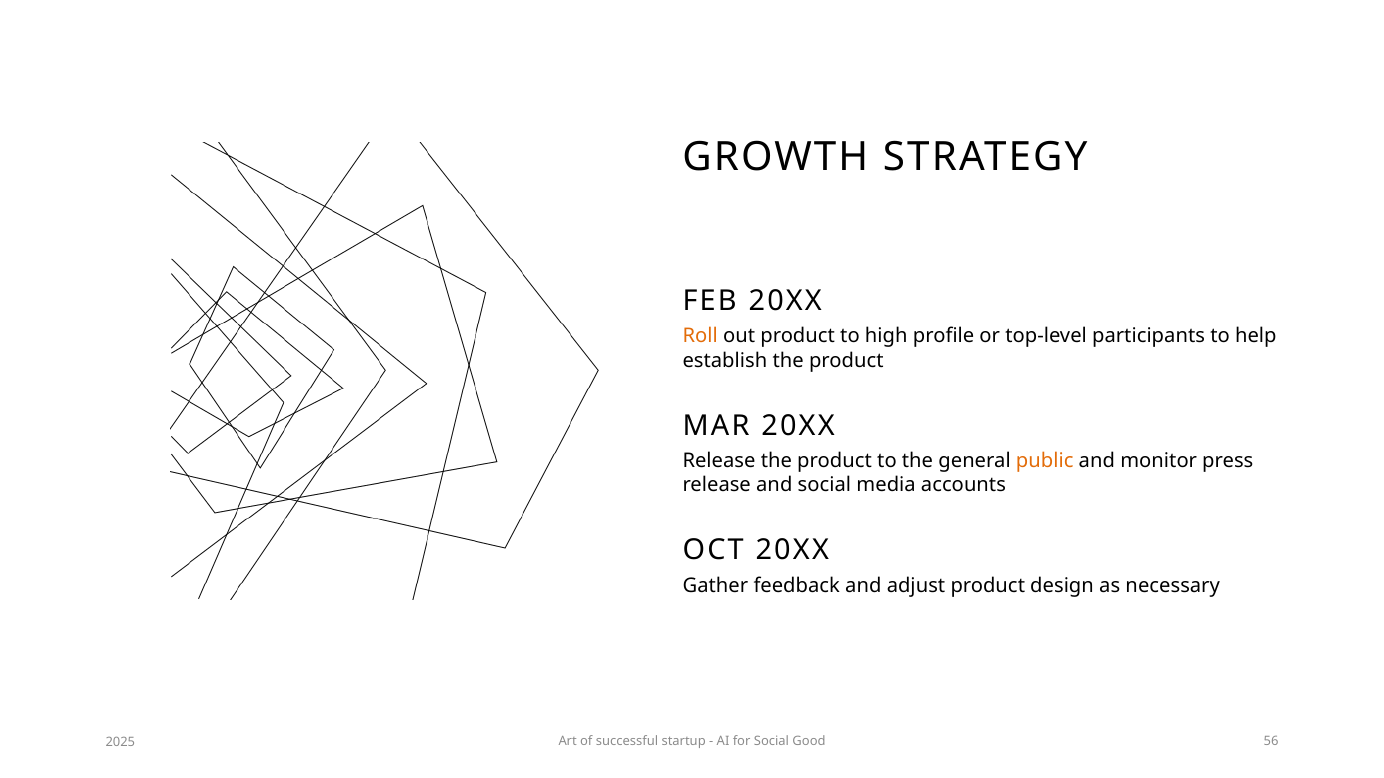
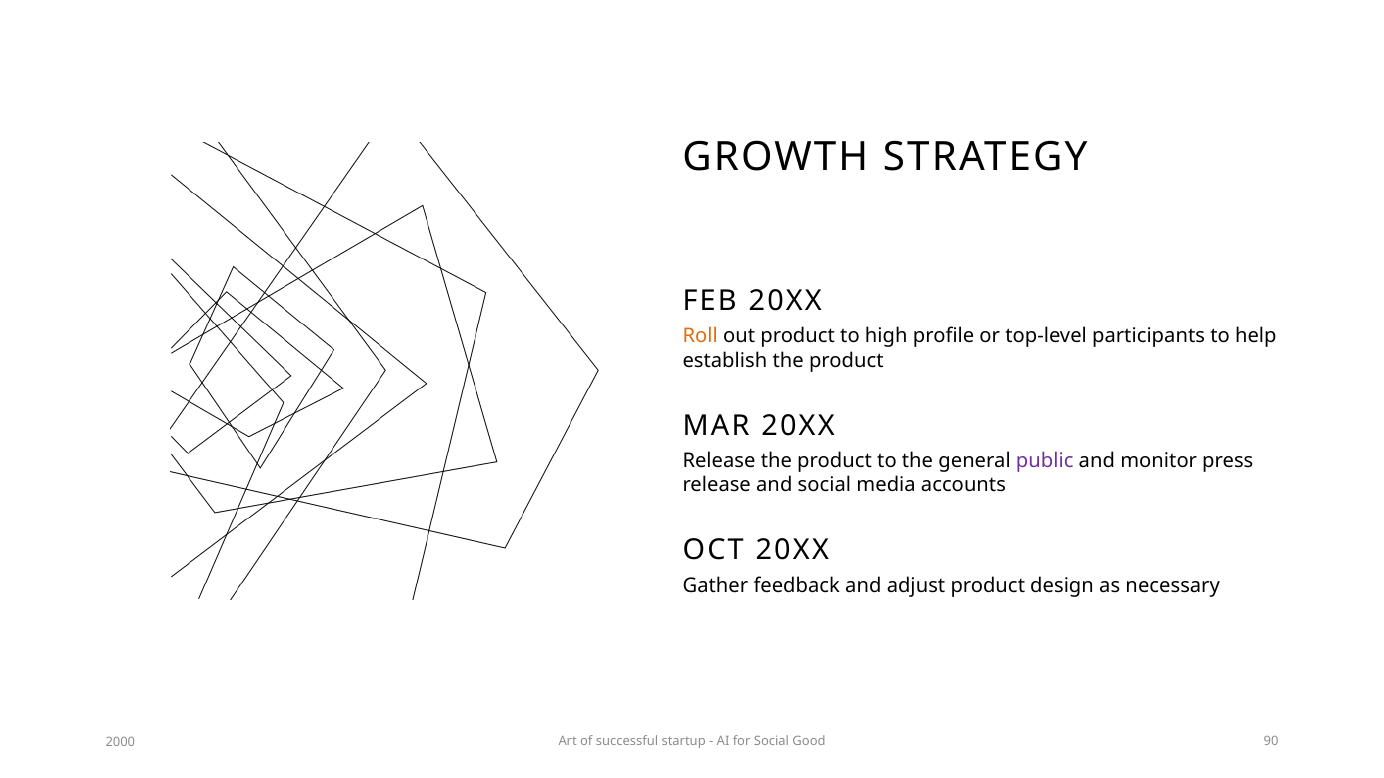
public colour: orange -> purple (1045, 461)
56: 56 -> 90 (1271, 742)
2025: 2025 -> 2000 (120, 743)
